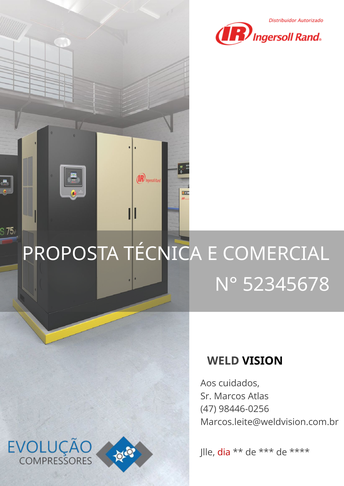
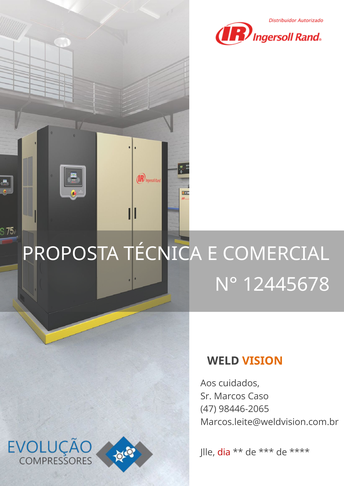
52345678: 52345678 -> 12445678 (286, 285)
VISION colour: black -> orange (263, 361)
Atlas: Atlas -> Caso (258, 397)
98446-0256: 98446-0256 -> 98446-2065 (244, 410)
